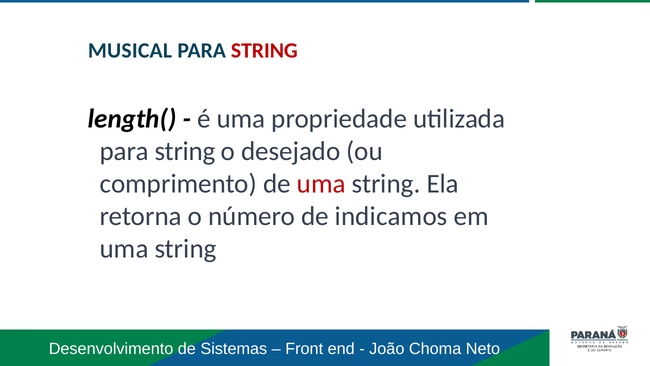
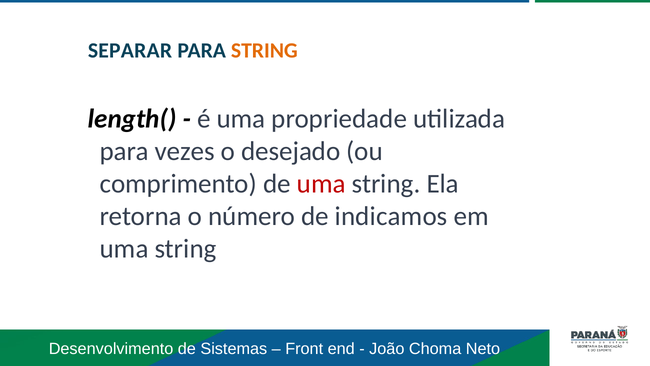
MUSICAL: MUSICAL -> SEPARAR (130, 50)
STRING colour: red -> orange (264, 50)
string: string -> vezes (185, 151)
